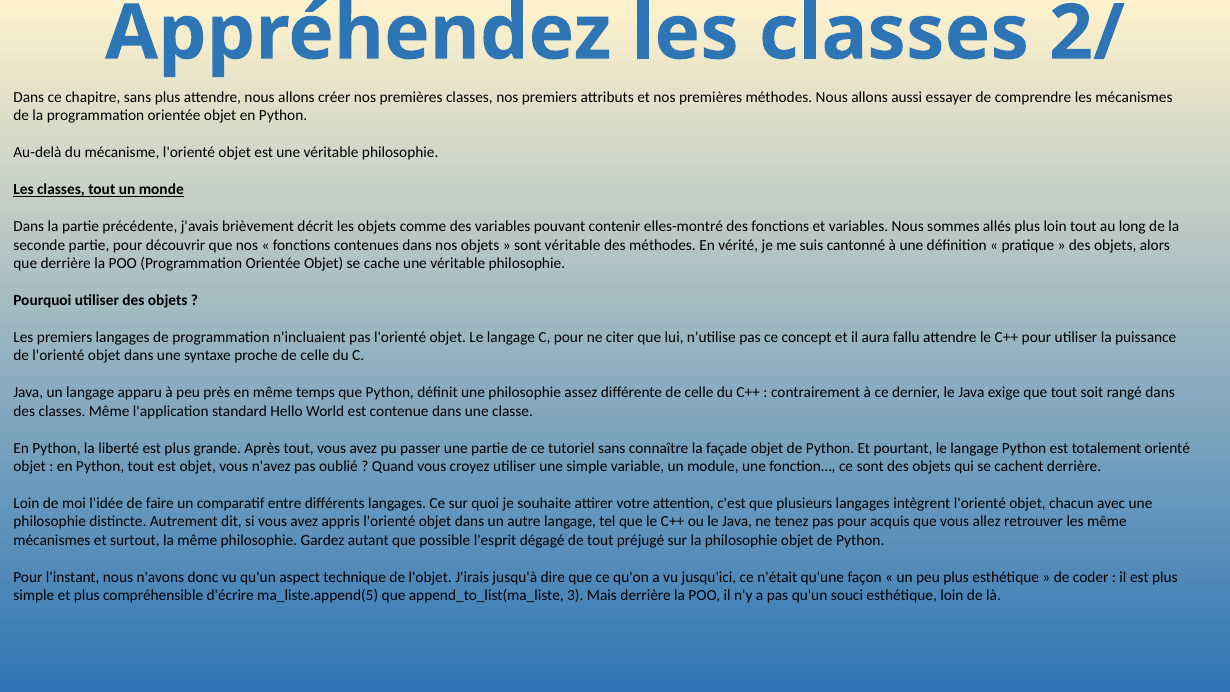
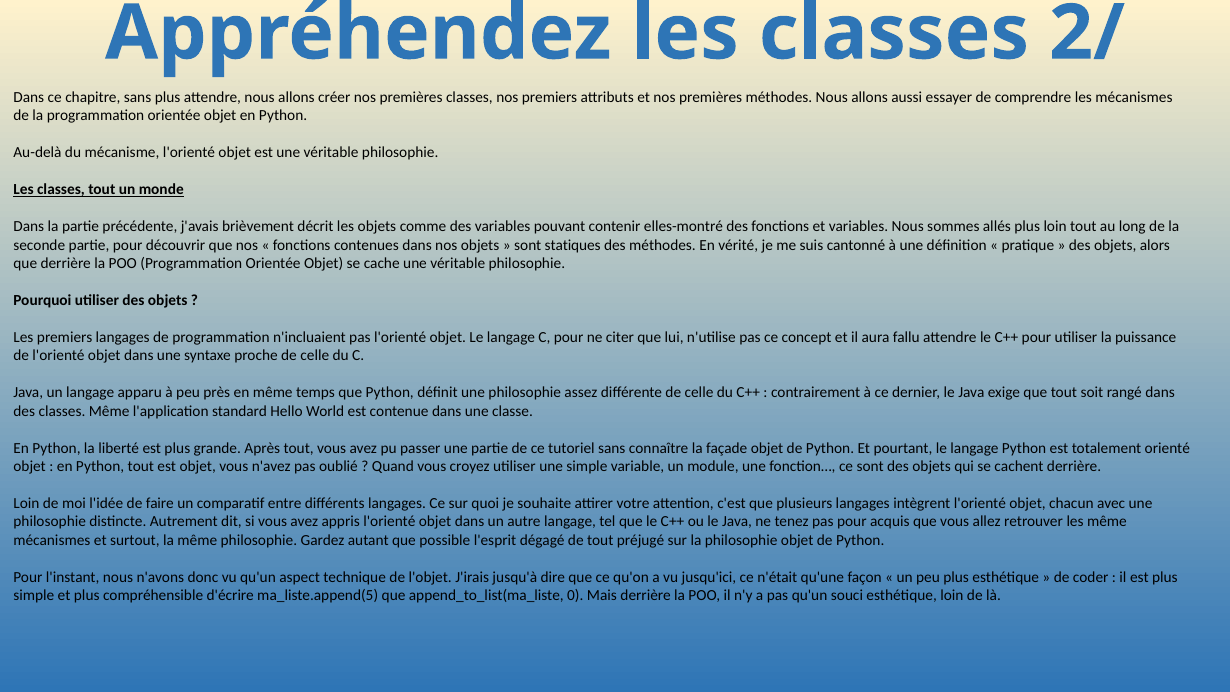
sont véritable: véritable -> statiques (573, 245)
3: 3 -> 0 (575, 596)
